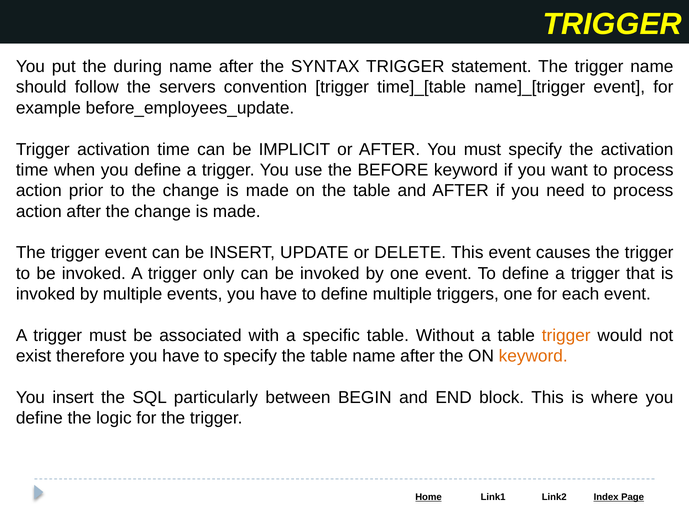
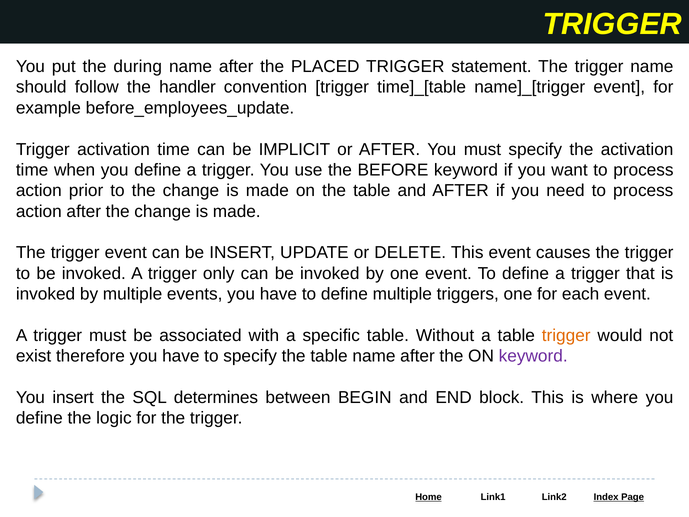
SYNTAX: SYNTAX -> PLACED (325, 67)
servers: servers -> handler (188, 87)
keyword colour: orange -> purple (533, 356)
particularly: particularly -> determines (216, 397)
